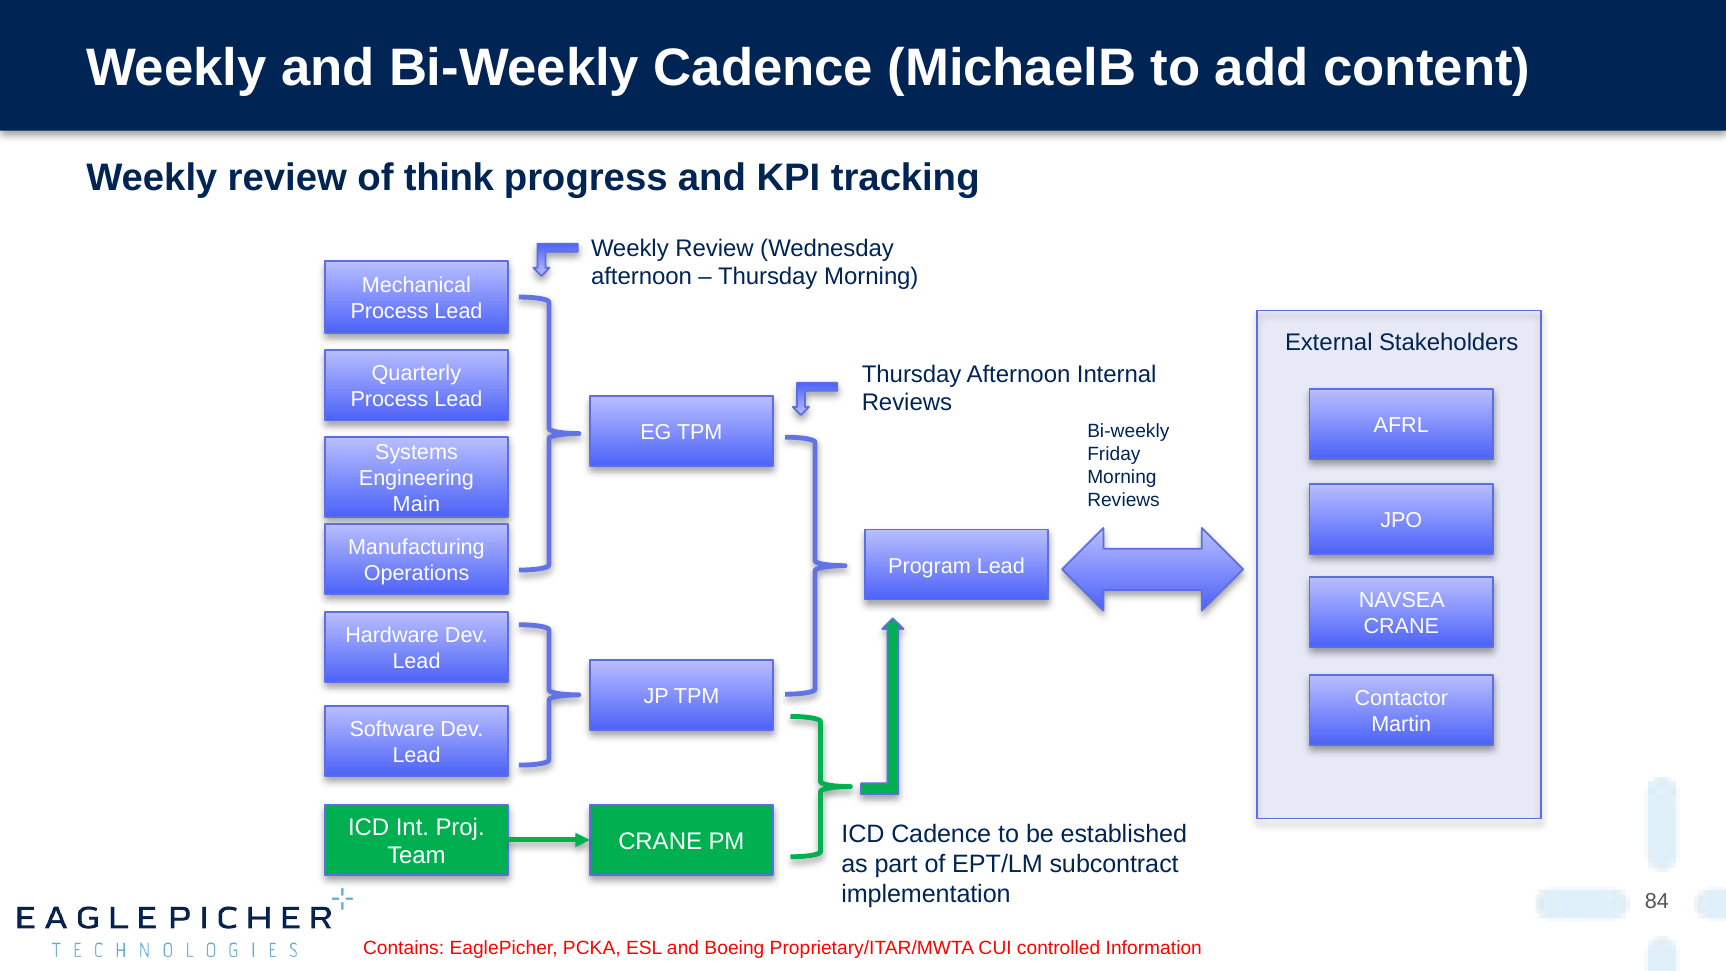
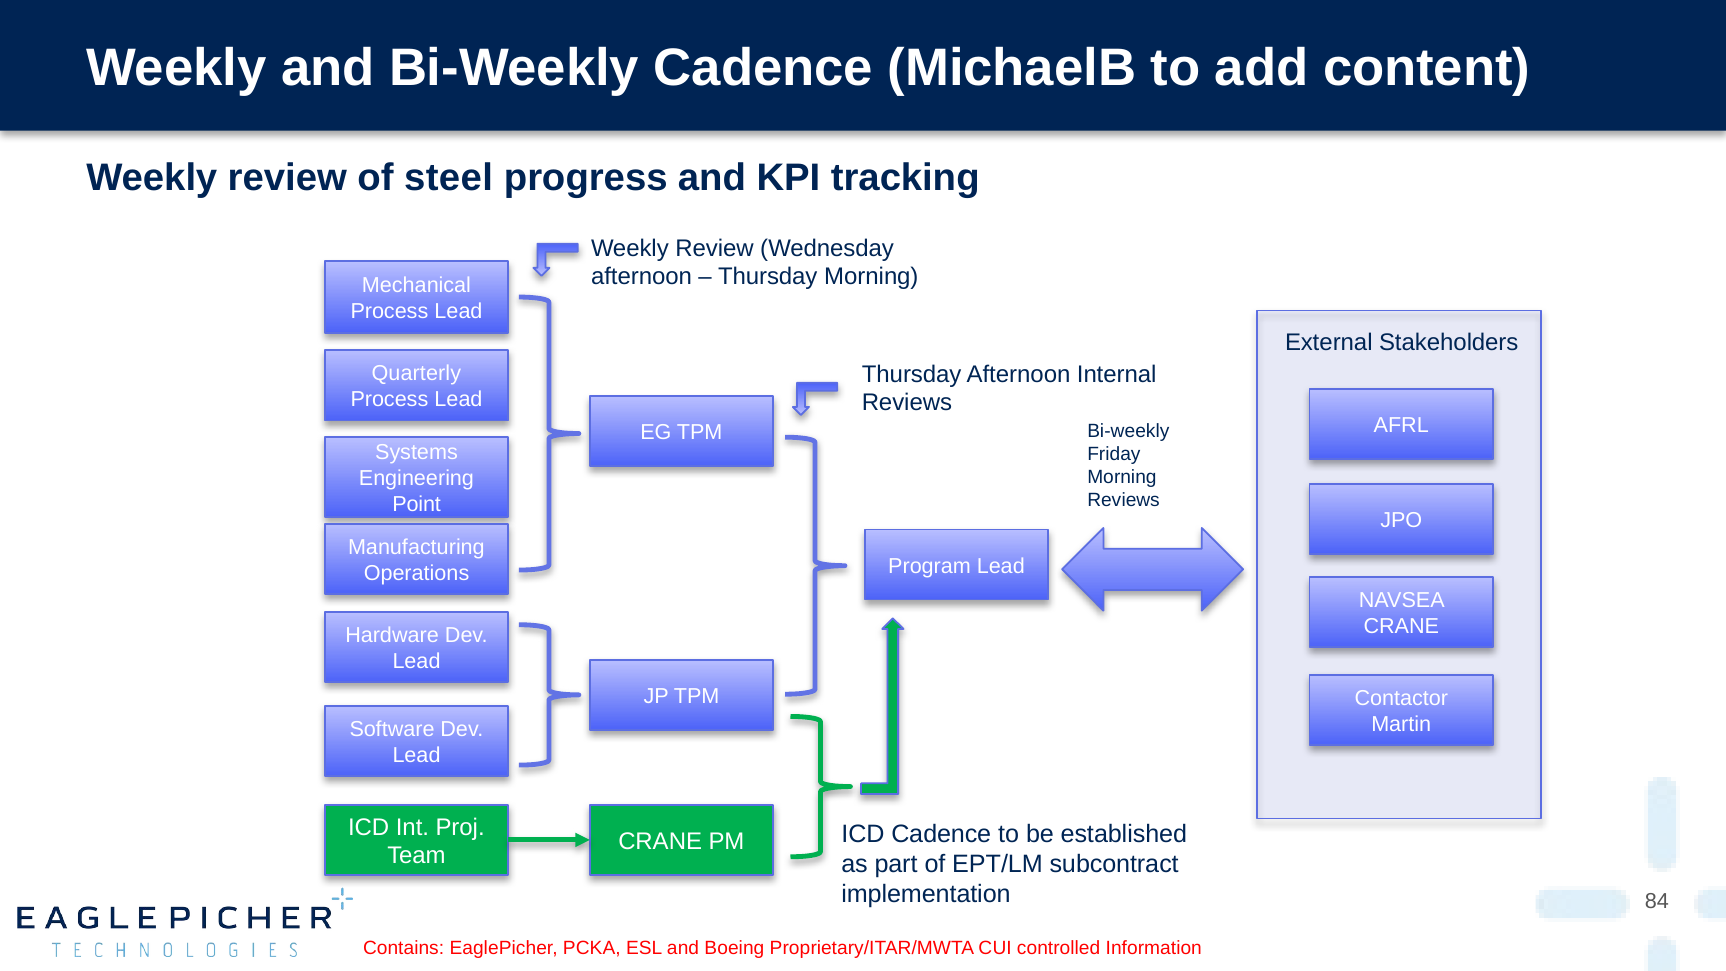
think: think -> steel (449, 177)
Main: Main -> Point (417, 504)
